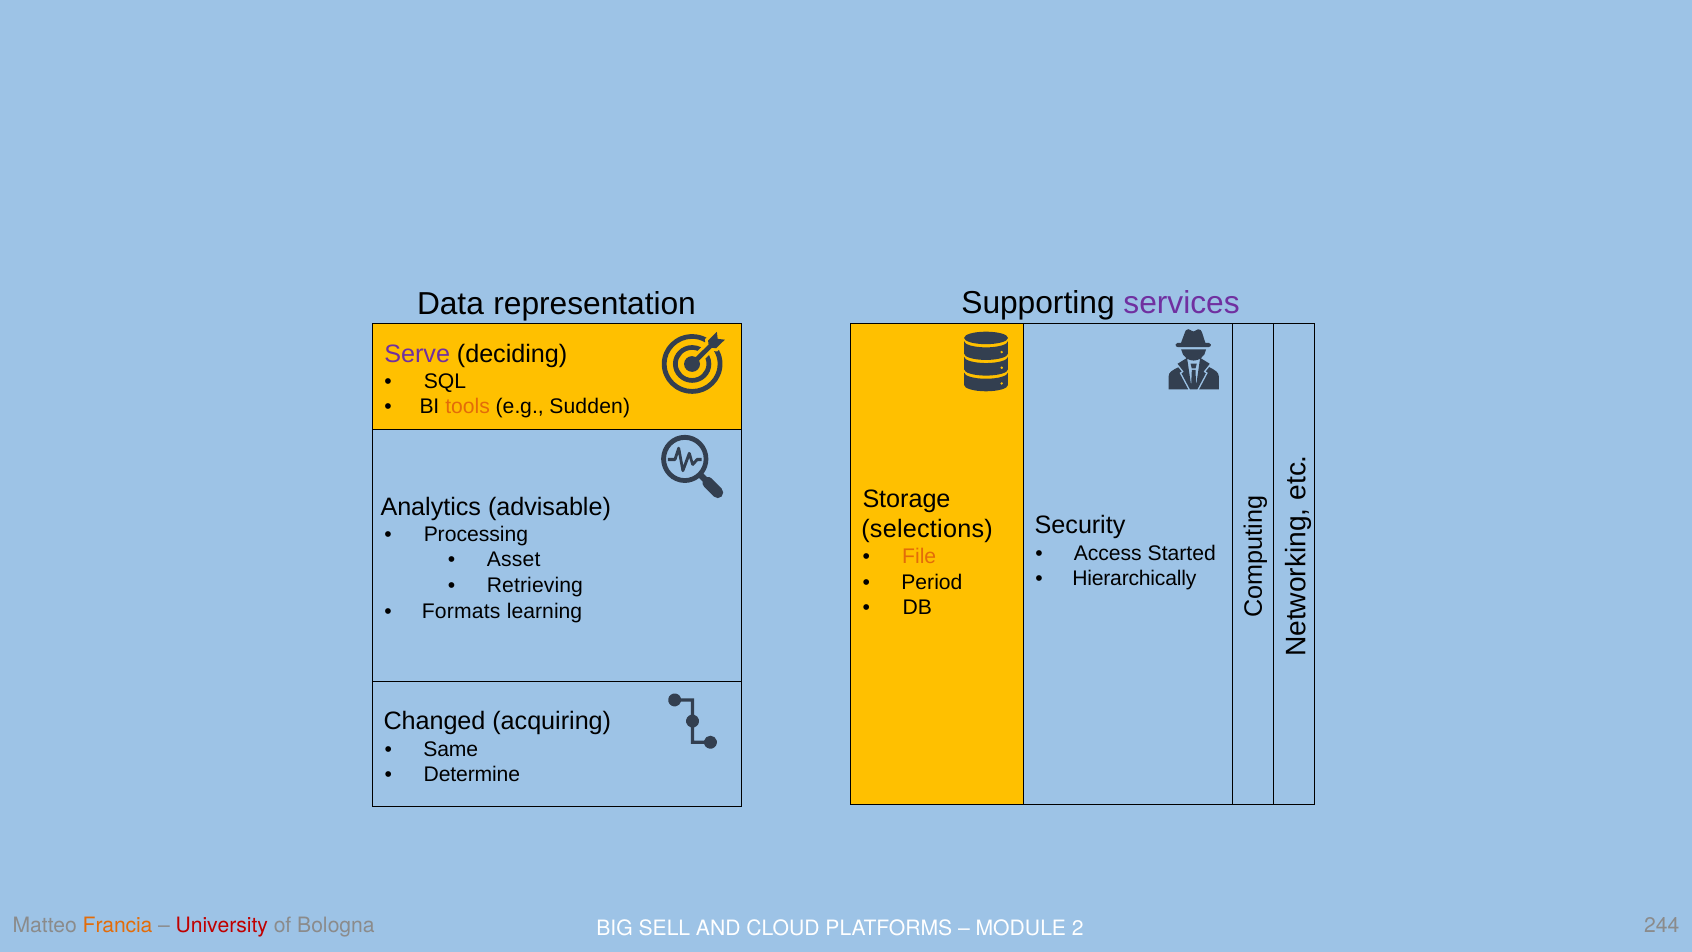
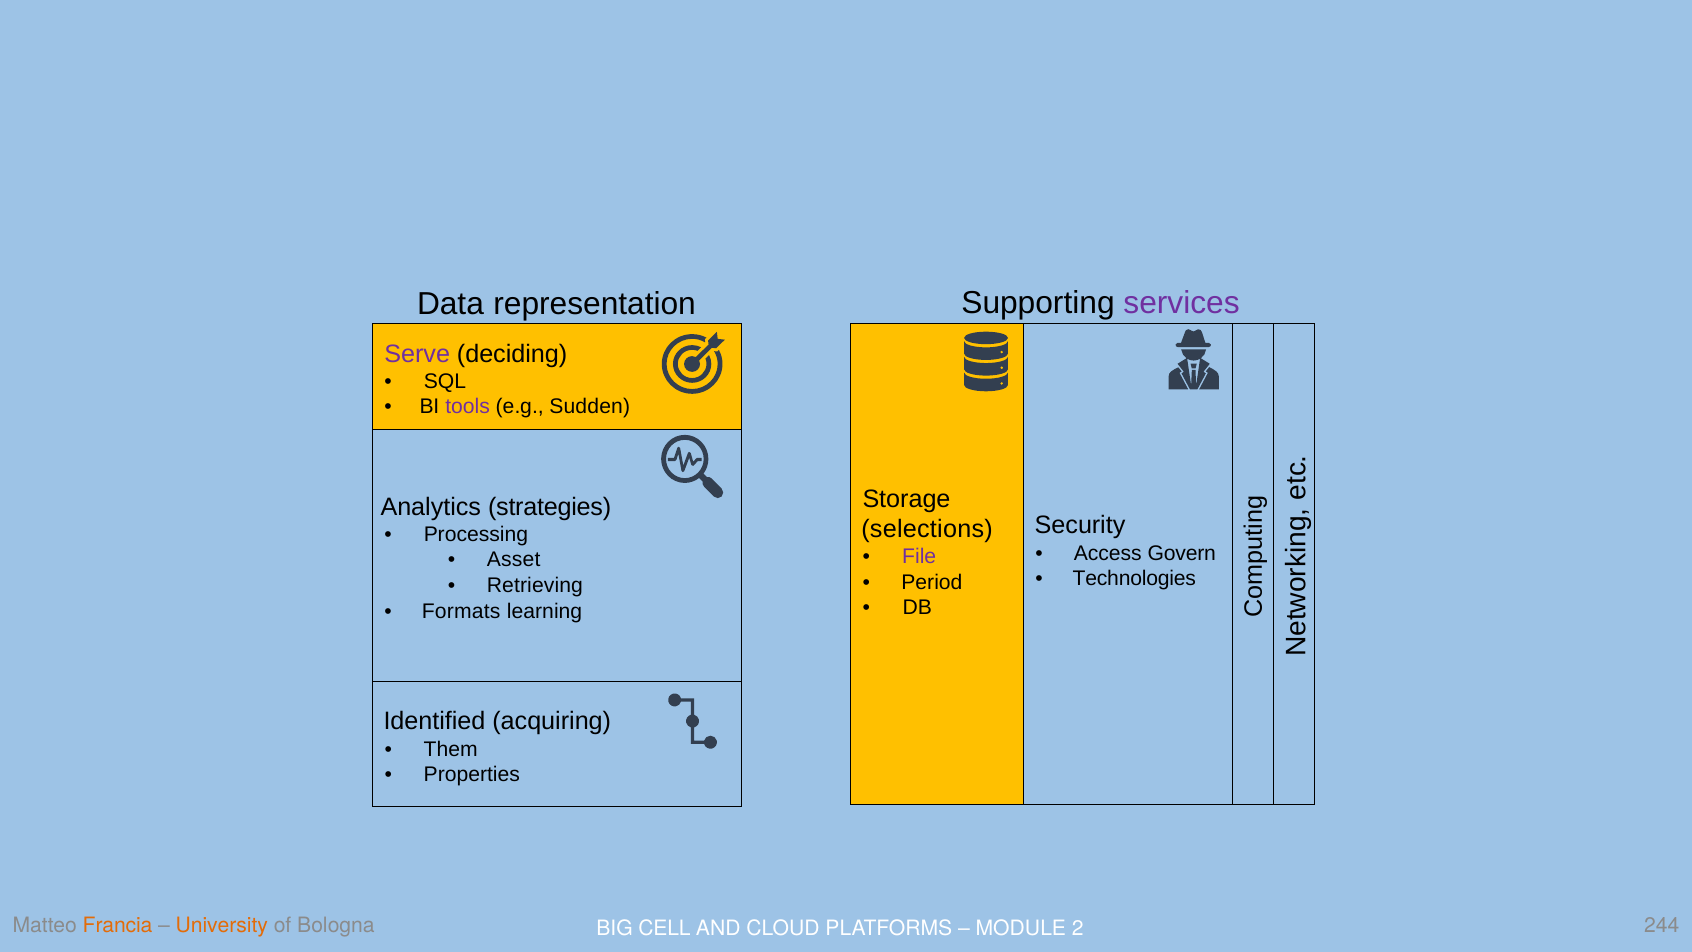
tools colour: orange -> purple (468, 406)
advisable: advisable -> strategies (550, 507)
Started: Started -> Govern (1182, 553)
File colour: orange -> purple (919, 556)
Hierarchically: Hierarchically -> Technologies (1134, 578)
Changed: Changed -> Identified (434, 721)
Same: Same -> Them (451, 749)
Determine: Determine -> Properties (472, 774)
University colour: red -> orange (222, 925)
SELL: SELL -> CELL (665, 928)
